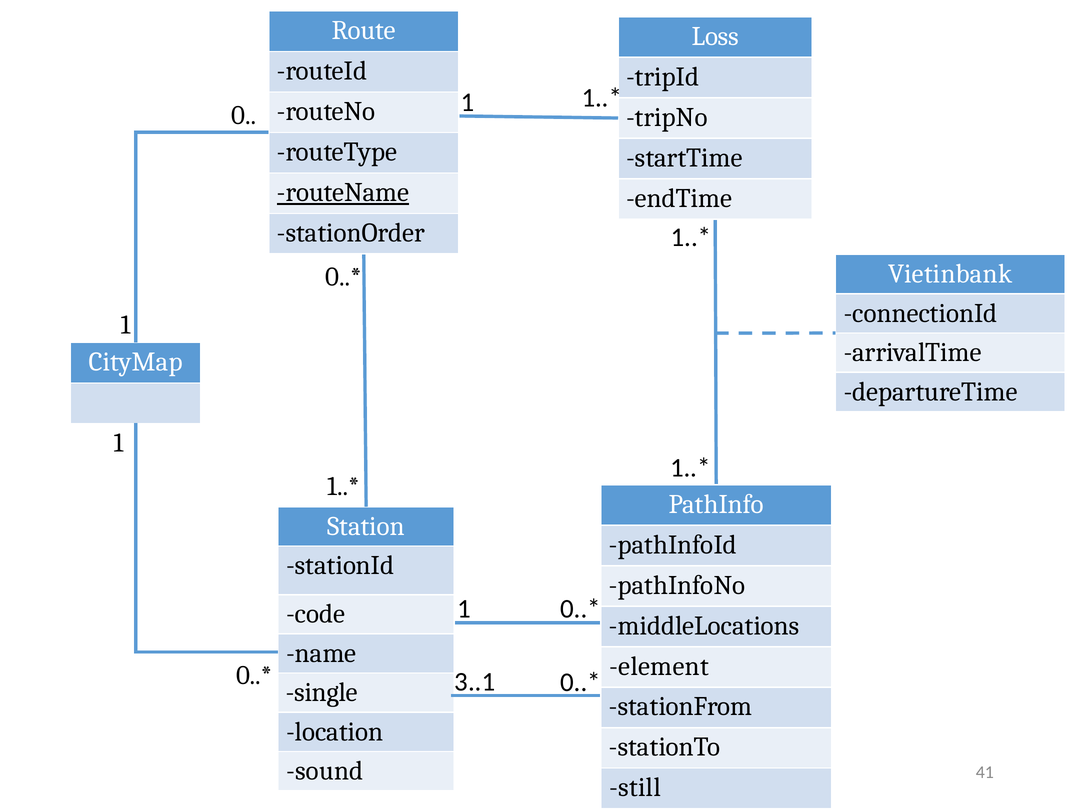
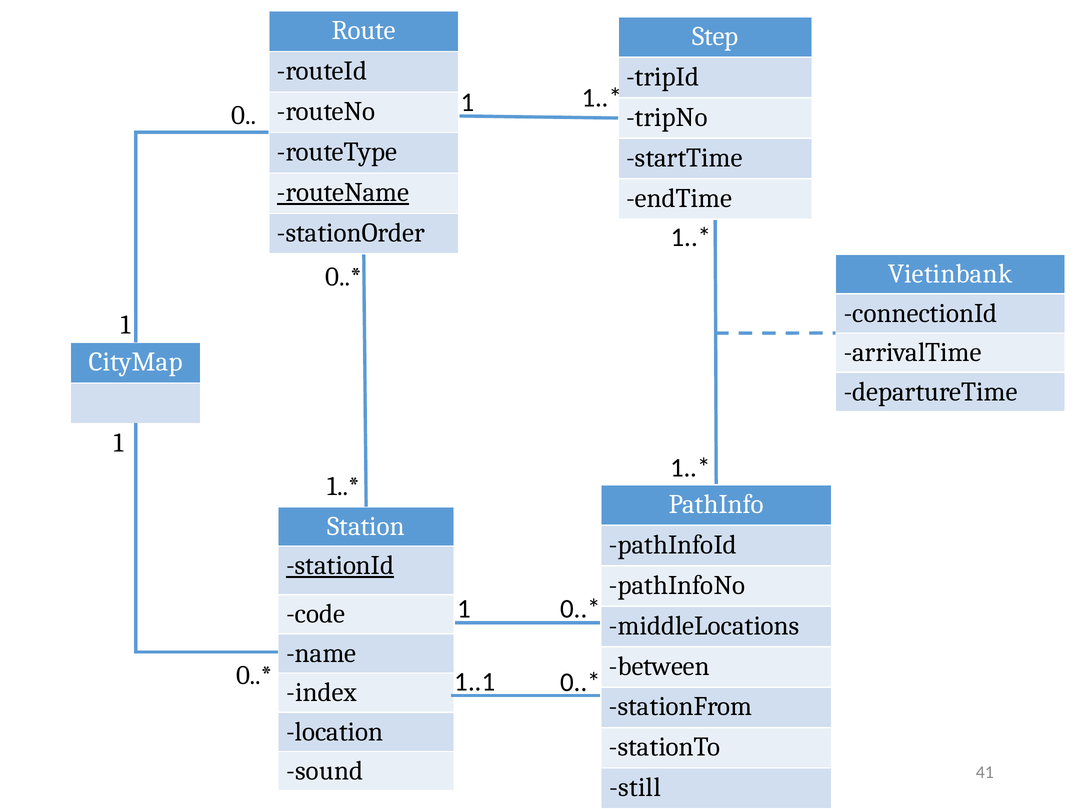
Loss: Loss -> Step (715, 36)
stationId underline: none -> present (340, 566)
element: element -> between (659, 666)
3..1: 3..1 -> 1..1 (475, 682)
single: single -> index (321, 693)
